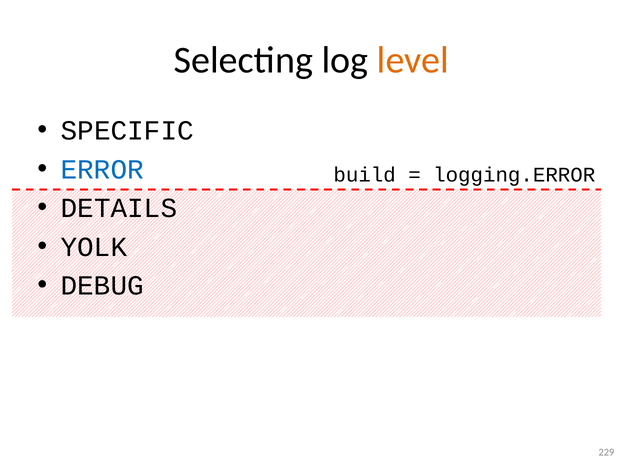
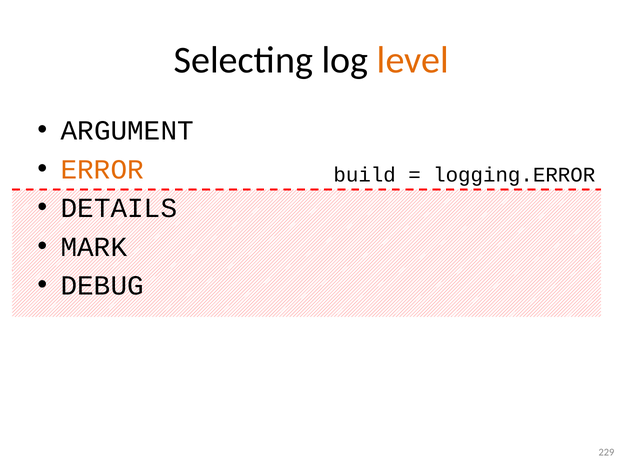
SPECIFIC: SPECIFIC -> ARGUMENT (127, 131)
ERROR colour: blue -> orange (102, 169)
YOLK: YOLK -> MARK (94, 247)
